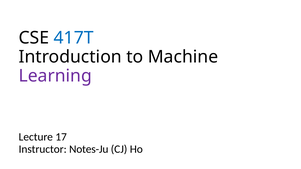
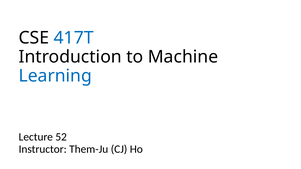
Learning colour: purple -> blue (55, 76)
17: 17 -> 52 (61, 137)
Notes-Ju: Notes-Ju -> Them-Ju (89, 149)
